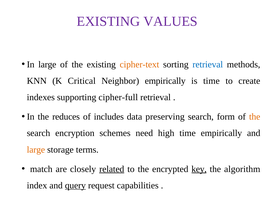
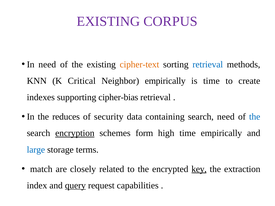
VALUES: VALUES -> CORPUS (170, 21)
In large: large -> need (47, 64)
cipher-full: cipher-full -> cipher-bias (118, 97)
includes: includes -> security (109, 117)
preserving: preserving -> containing (165, 117)
search form: form -> need (226, 117)
the colour: orange -> blue (255, 117)
encryption underline: none -> present (75, 133)
need: need -> form (144, 133)
large colour: orange -> blue (36, 150)
related underline: present -> none (112, 169)
algorithm: algorithm -> extraction (242, 169)
